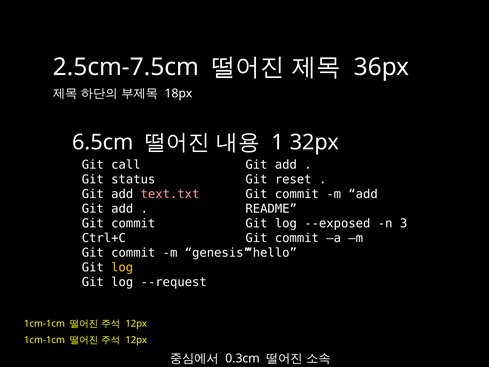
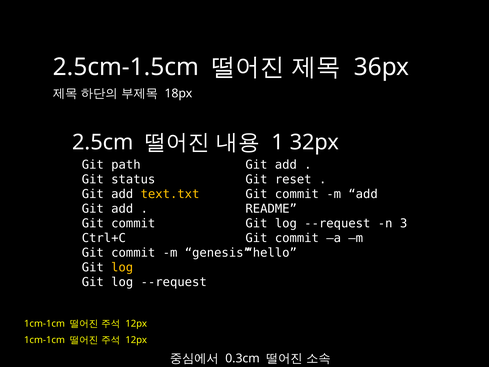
2.5cm-7.5cm: 2.5cm-7.5cm -> 2.5cm-1.5cm (126, 67)
6.5cm: 6.5cm -> 2.5cm (103, 142)
call: call -> path (126, 165)
text.txt colour: pink -> yellow (170, 194)
--exposed: --exposed -> --request (337, 223)
